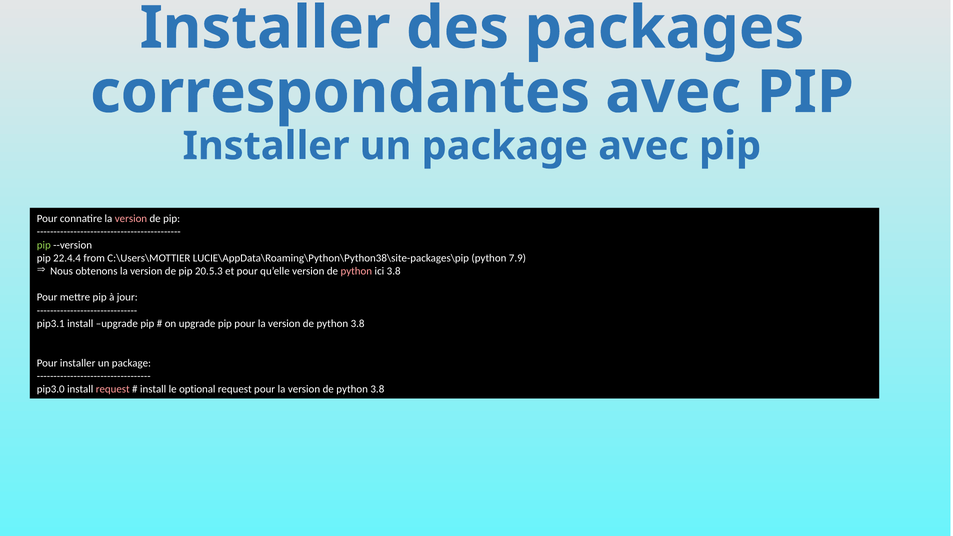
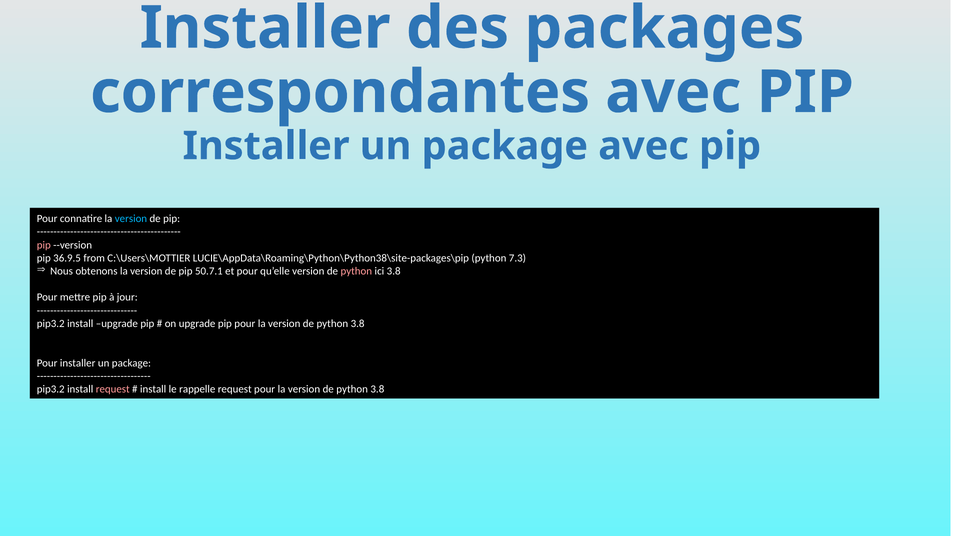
version colour: pink -> light blue (131, 219)
pip colour: light green -> pink (44, 245)
22.4.4: 22.4.4 -> 36.9.5 (67, 258)
7.9: 7.9 -> 7.3 (517, 258)
20.5.3: 20.5.3 -> 50.7.1 (209, 271)
pip3.1: pip3.1 -> pip3.2 (51, 324)
pip3.0: pip3.0 -> pip3.2 (51, 389)
optional: optional -> rappelle (197, 389)
